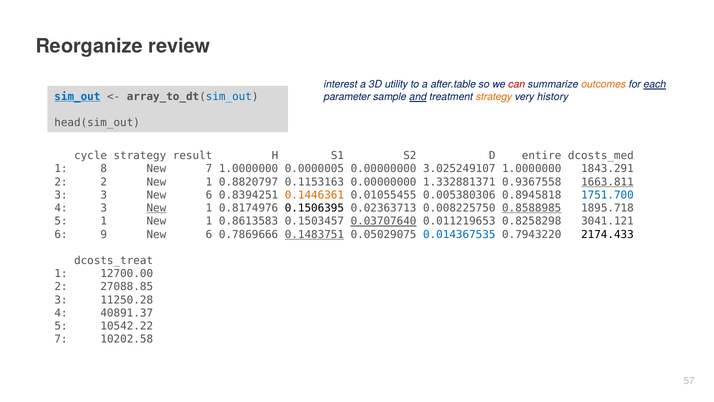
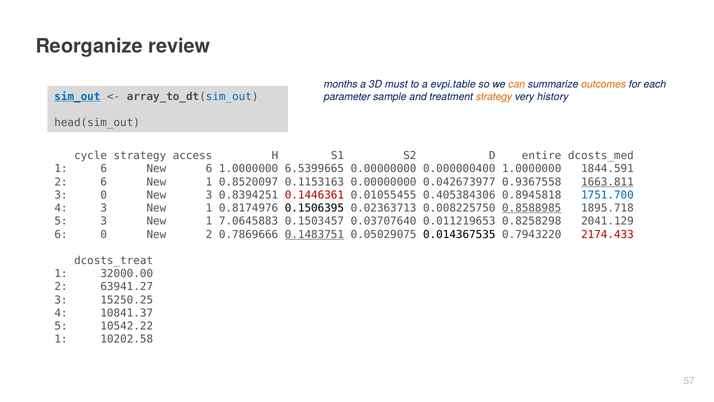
interest: interest -> months (341, 84)
utility: utility -> must (396, 84)
after.table: after.table -> evpi.table (453, 84)
can colour: red -> orange (517, 84)
each underline: present -> none (655, 84)
and underline: present -> none (418, 97)
result: result -> access (193, 156)
1 8: 8 -> 6 (104, 169)
New 7: 7 -> 6 (209, 169)
0.0000005: 0.0000005 -> 6.5399665 (314, 169)
3.025249107: 3.025249107 -> 0.000000400 (459, 169)
1843.291: 1843.291 -> 1844.591 (607, 169)
2 2: 2 -> 6 (104, 182)
0.8820797: 0.8820797 -> 0.8520097 (249, 182)
1.332881371: 1.332881371 -> 0.042673977 (459, 182)
3 3: 3 -> 0 (104, 195)
6: 6 -> 3 (209, 195)
0.1446361 colour: orange -> red (314, 195)
0.005380306: 0.005380306 -> 0.405384306 (459, 195)
New underline: present -> none (156, 208)
5 1: 1 -> 3 (104, 221)
0.8613583: 0.8613583 -> 7.0645883 (249, 221)
0.03707640 underline: present -> none (384, 221)
3041.121: 3041.121 -> 2041.129 (607, 221)
6 9: 9 -> 0 (104, 234)
6: 6 -> 2 (209, 234)
0.014367535 colour: blue -> black (459, 234)
2174.433 colour: black -> red (607, 234)
12700.00: 12700.00 -> 32000.00 (127, 274)
27088.85: 27088.85 -> 63941.27 (127, 287)
11250.28: 11250.28 -> 15250.25 (127, 300)
40891.37: 40891.37 -> 10841.37 (127, 313)
7: 7 -> 1 (61, 339)
